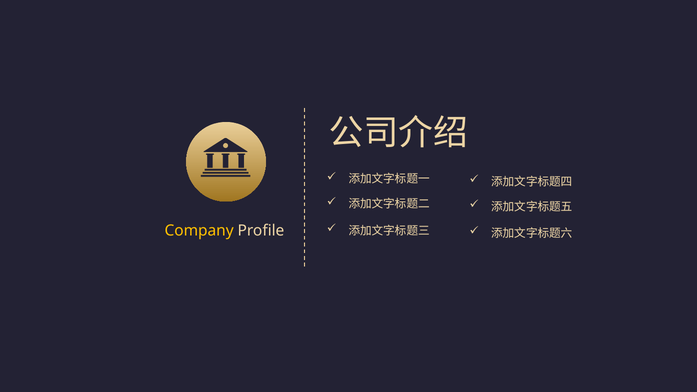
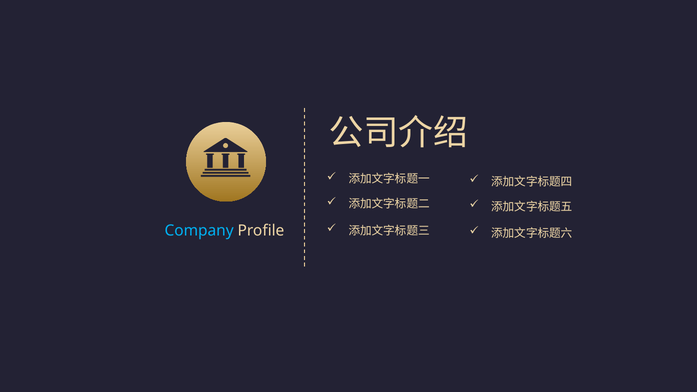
Company colour: yellow -> light blue (199, 231)
